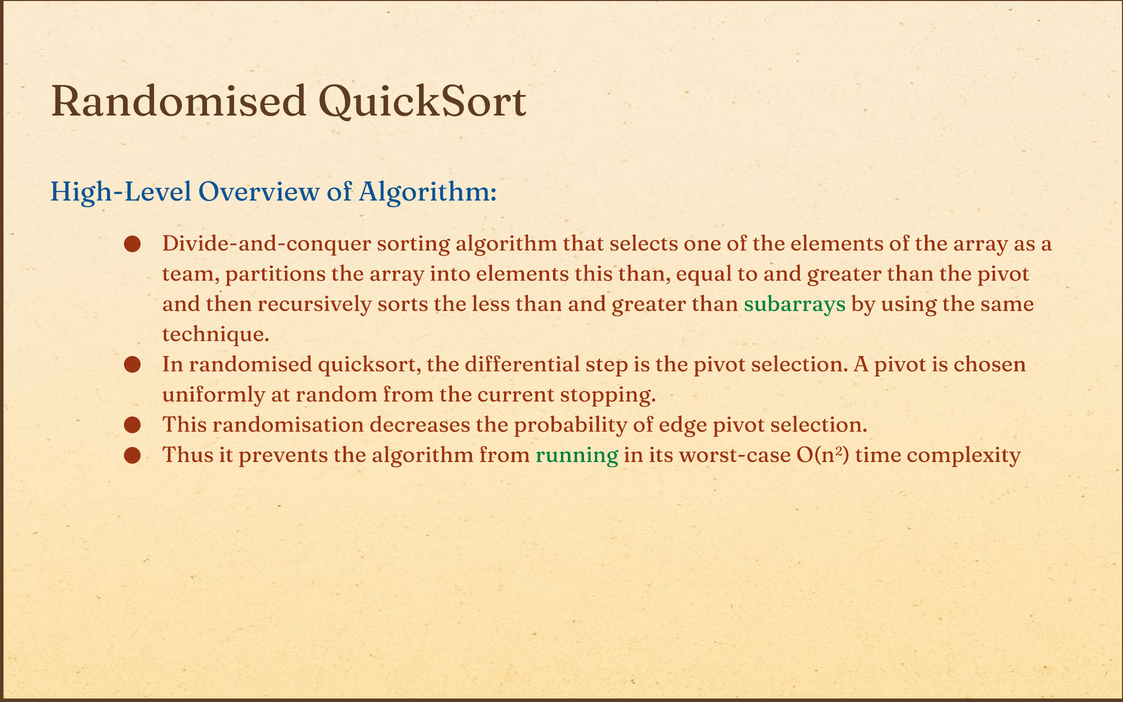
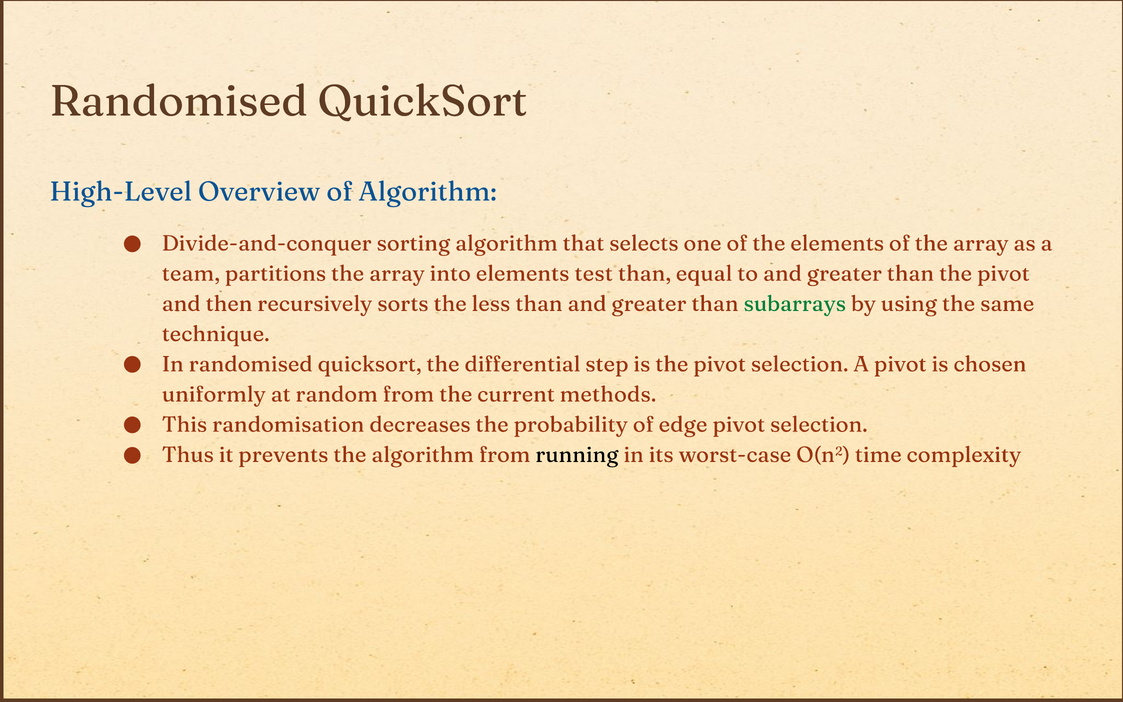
elements this: this -> test (594, 273)
stopping: stopping -> methods (608, 394)
running colour: green -> black (577, 455)
